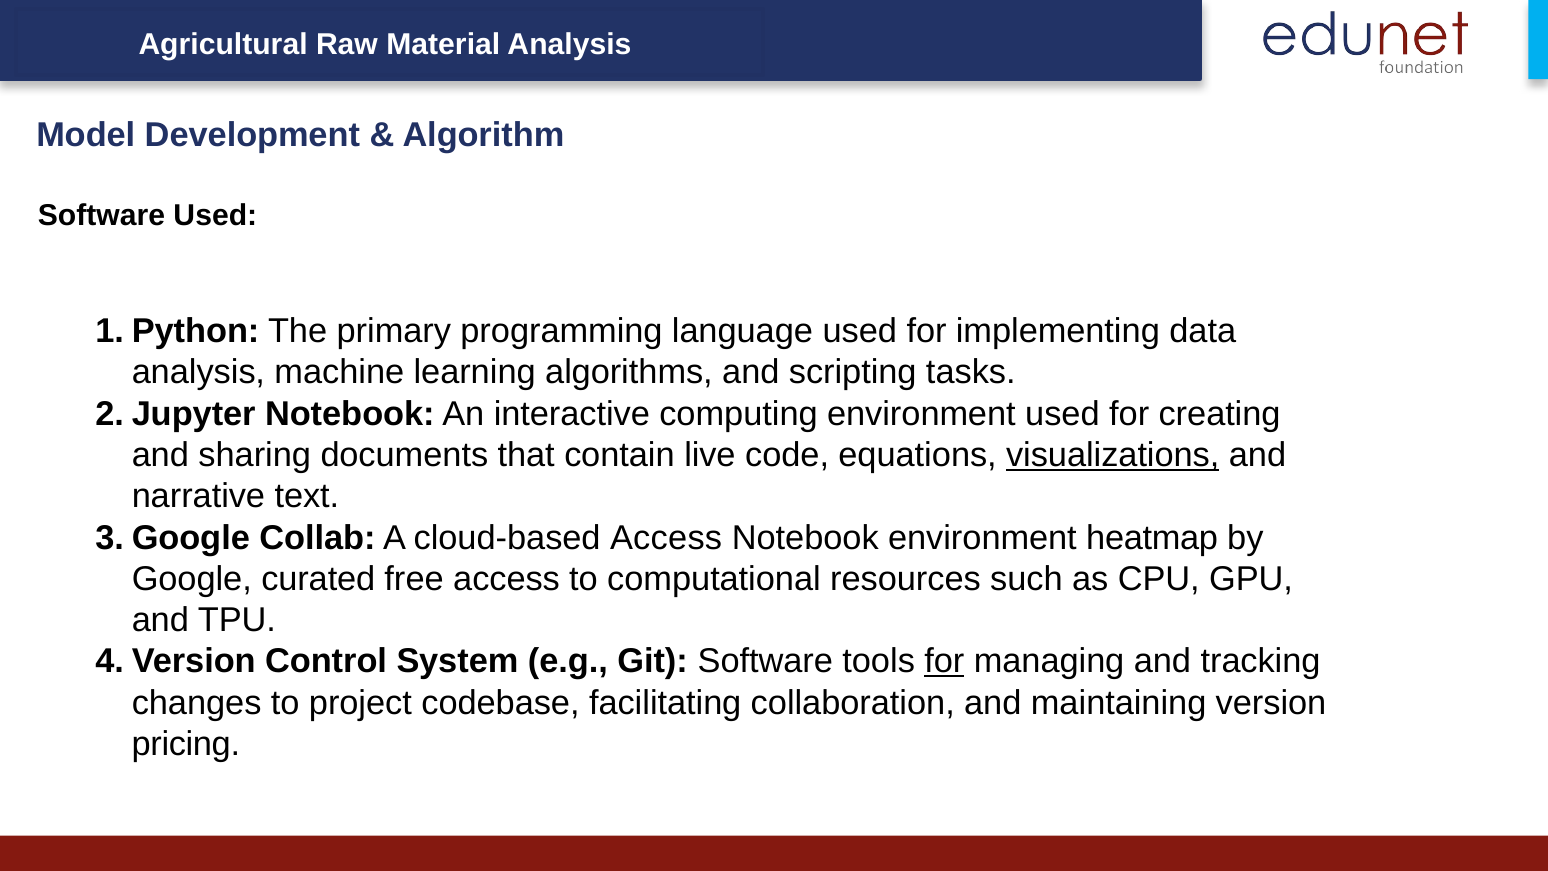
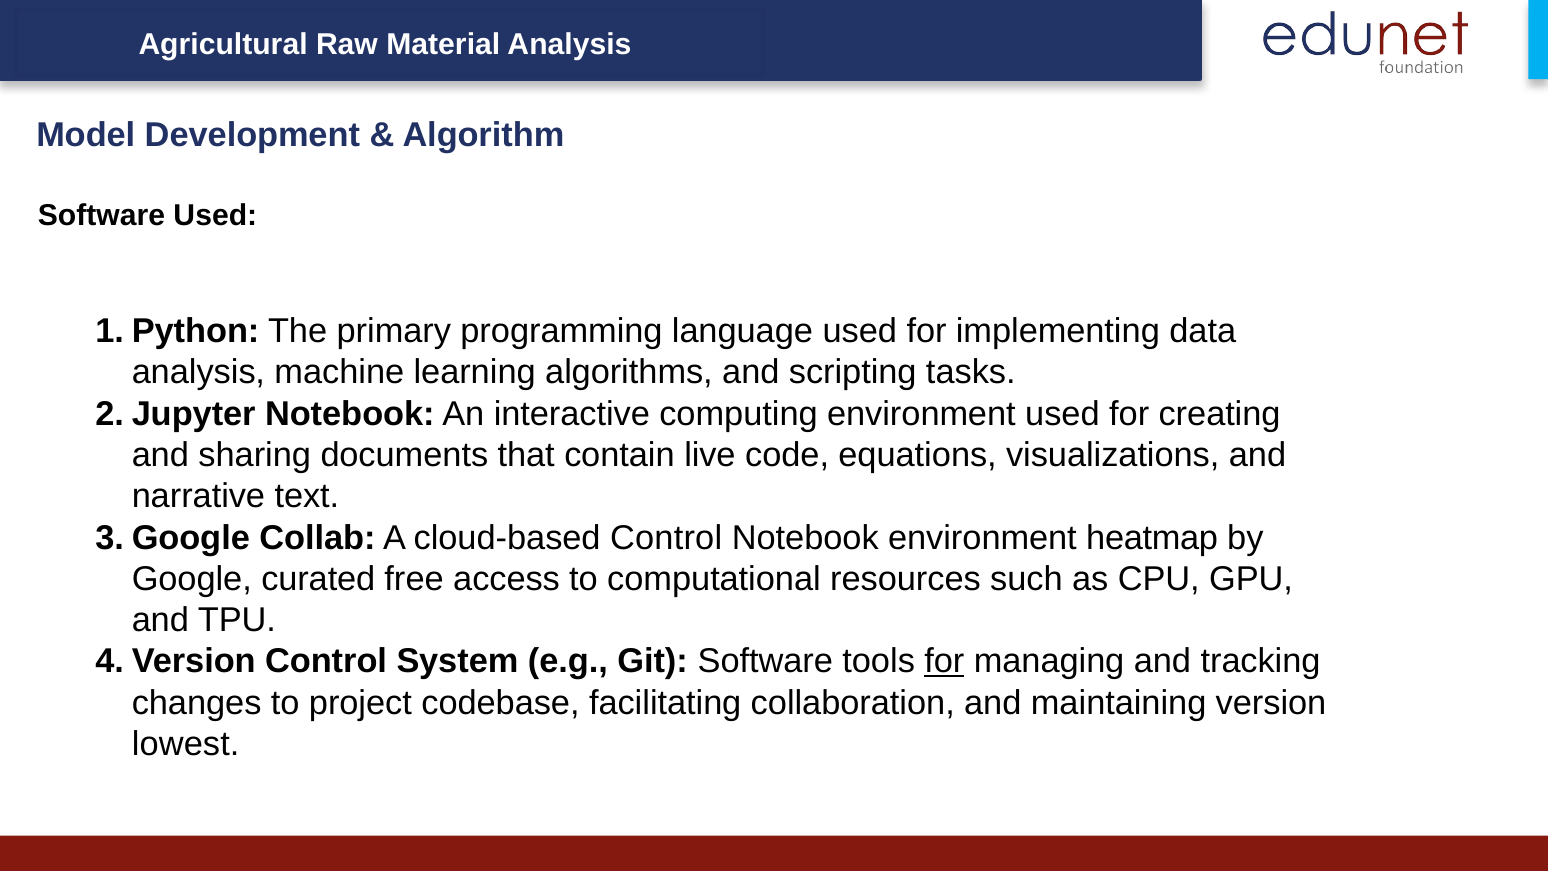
visualizations underline: present -> none (1113, 455)
cloud-based Access: Access -> Control (666, 538)
pricing: pricing -> lowest (186, 744)
